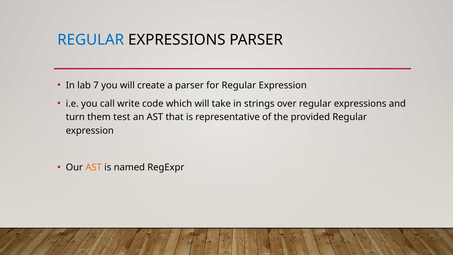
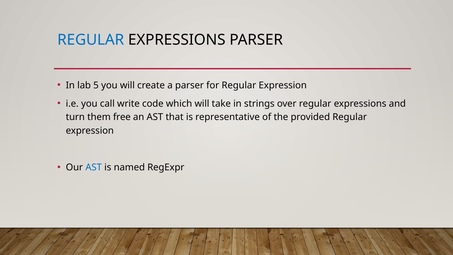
7: 7 -> 5 (96, 85)
test: test -> free (122, 117)
AST colour: orange -> blue (94, 167)
